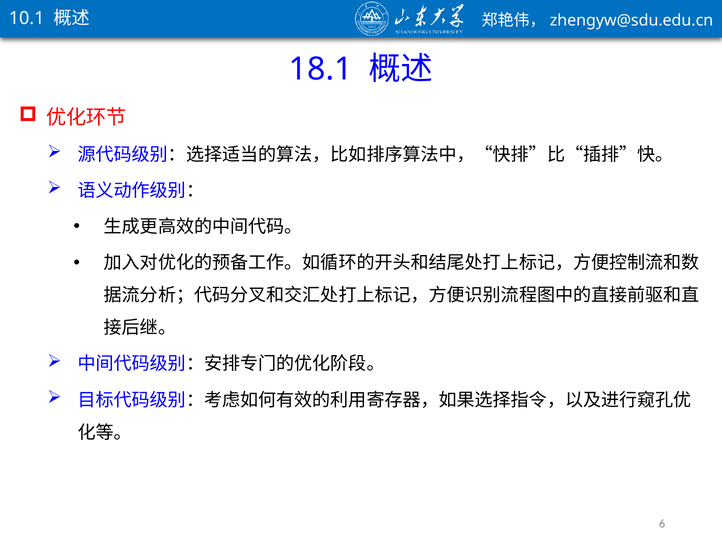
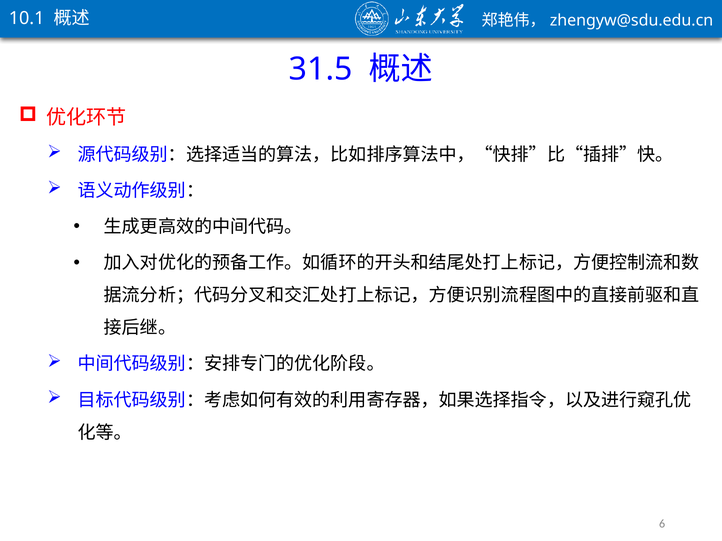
18.1: 18.1 -> 31.5 (321, 69)
